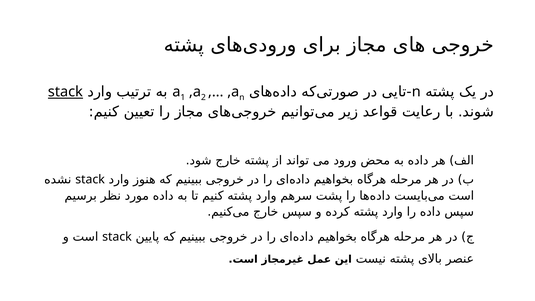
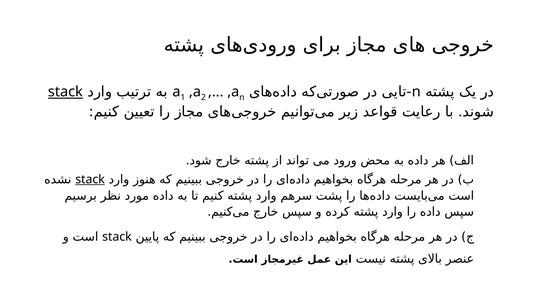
stack underline: none -> present (90, 179)
